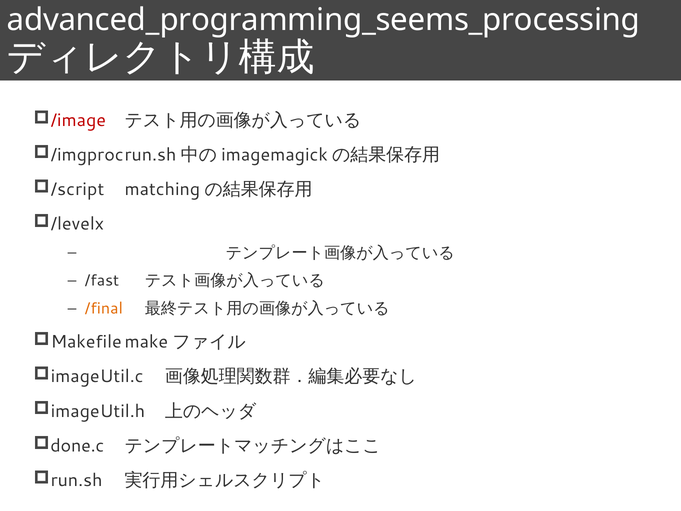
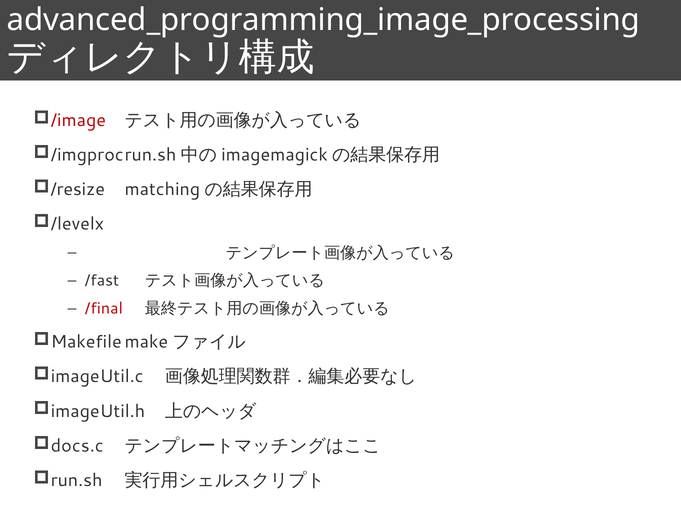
advanced_programming_seems_processing: advanced_programming_seems_processing -> advanced_programming_image_processing (323, 20)
/script: /script -> /resize (78, 189)
/final colour: orange -> red (104, 308)
done.c: done.c -> docs.c (77, 445)
